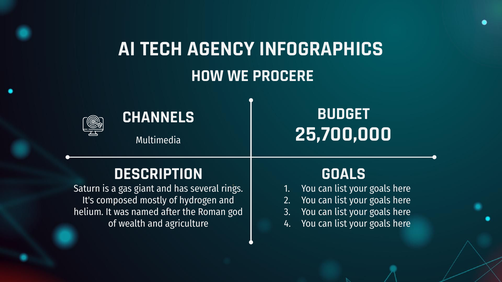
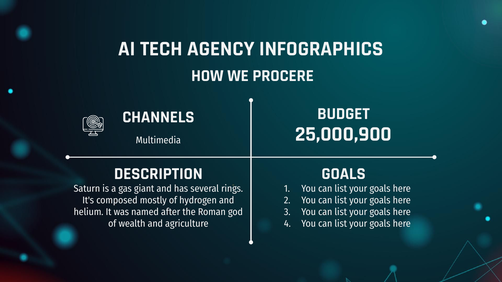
25,700,000: 25,700,000 -> 25,000,900 (344, 134)
